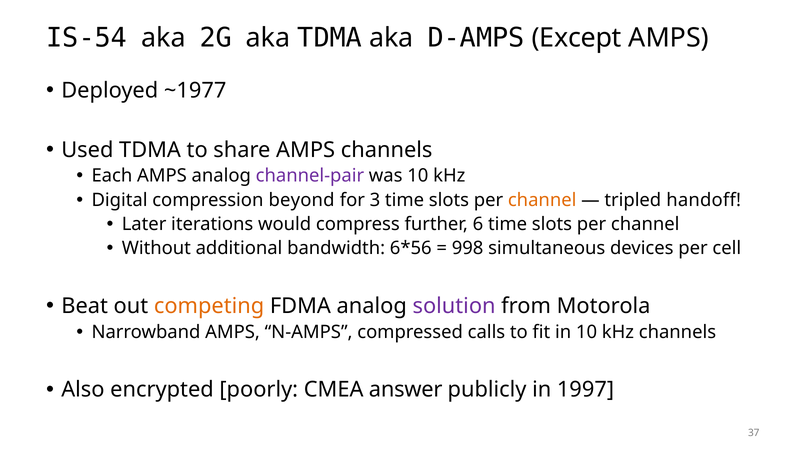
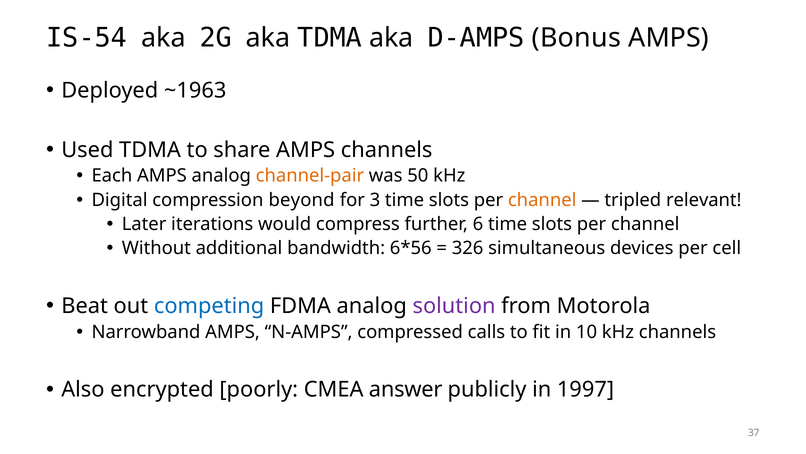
Except: Except -> Bonus (576, 38)
~1977: ~1977 -> ~1963 (195, 90)
channel-pair colour: purple -> orange (310, 176)
was 10: 10 -> 50 (418, 176)
handoff: handoff -> relevant (704, 200)
998: 998 -> 326 (468, 248)
competing colour: orange -> blue (209, 306)
